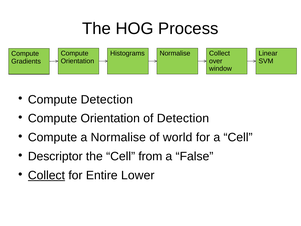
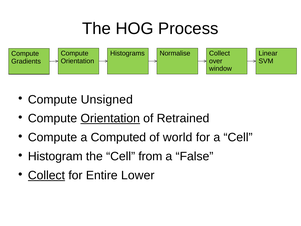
Compute Detection: Detection -> Unsigned (107, 99)
Orientation underline: none -> present (110, 118)
of Detection: Detection -> Retrained (183, 118)
a Normalise: Normalise -> Computed (118, 137)
Descriptor: Descriptor -> Histogram (55, 156)
